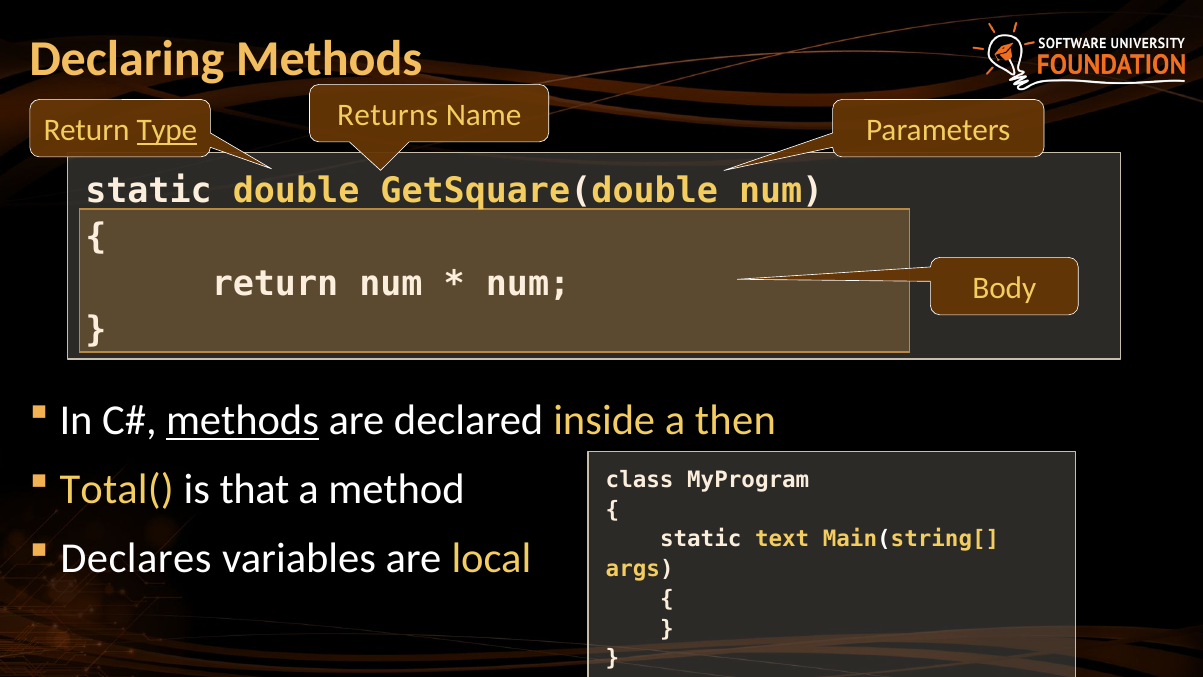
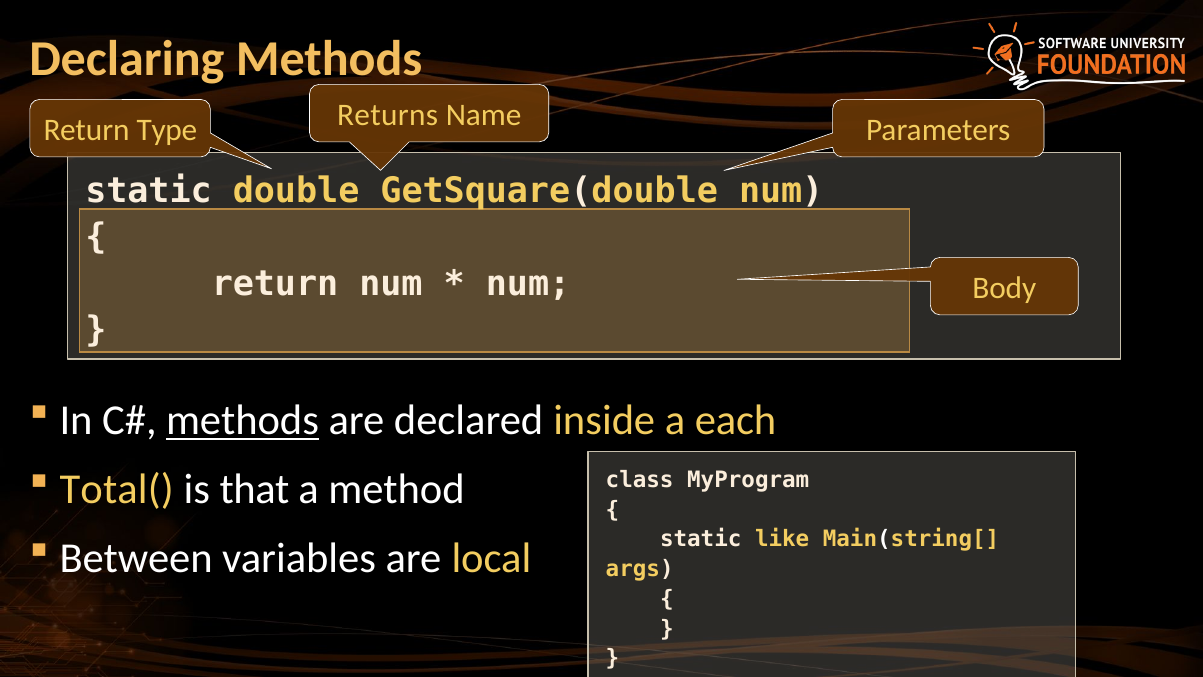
Type underline: present -> none (167, 130)
then: then -> each (736, 421)
text: text -> like (782, 539)
Declares: Declares -> Between (136, 558)
